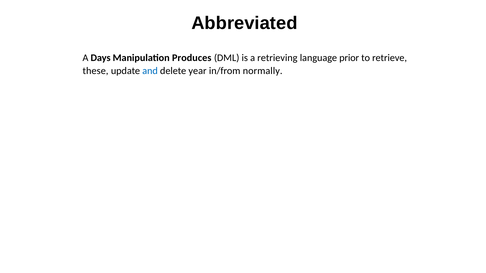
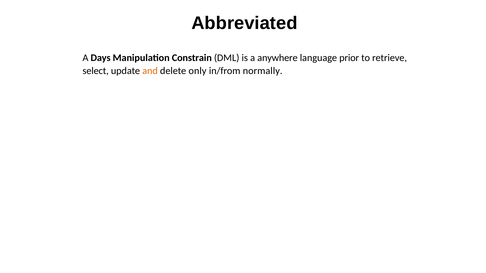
Produces: Produces -> Constrain (192, 58)
retrieving: retrieving -> anywhere (277, 58)
these: these -> select (96, 71)
and colour: blue -> orange (150, 71)
year: year -> only (197, 71)
